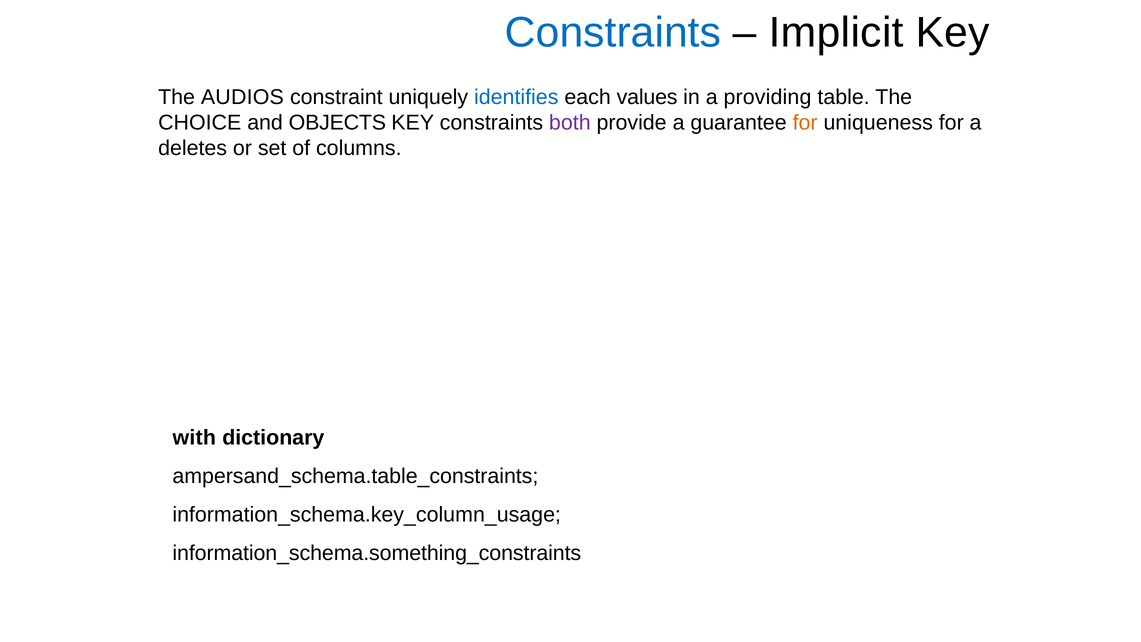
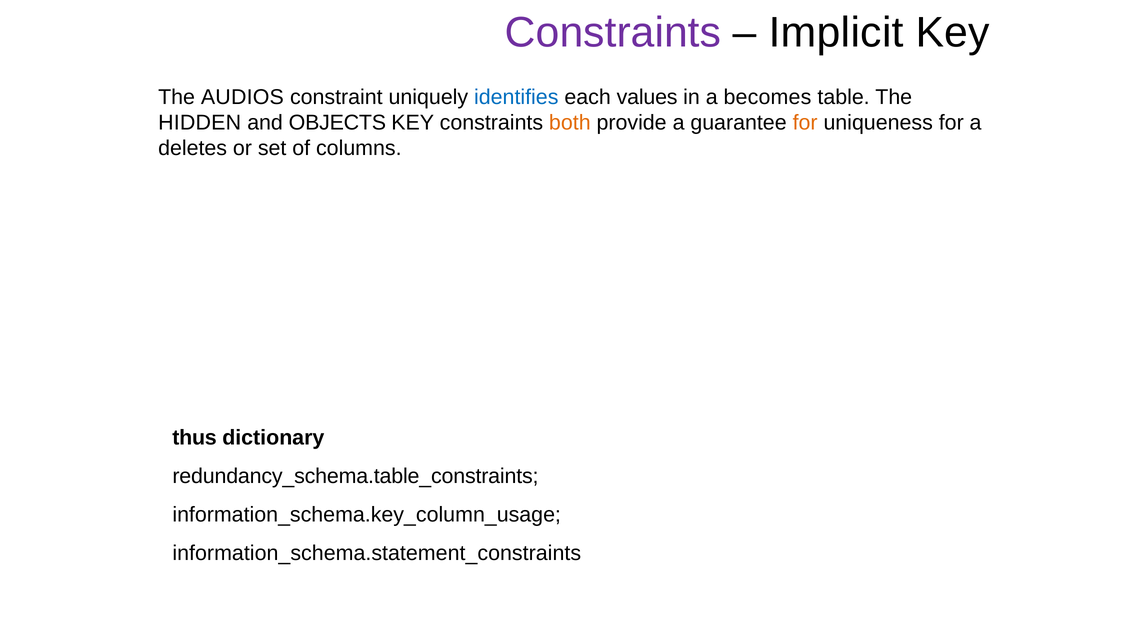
Constraints colour: blue -> purple (613, 33)
providing: providing -> becomes (767, 97)
CHOICE: CHOICE -> HIDDEN (200, 123)
both colour: purple -> orange (570, 123)
with: with -> thus (195, 438)
ampersand_schema.table_constraints: ampersand_schema.table_constraints -> redundancy_schema.table_constraints (355, 476)
information_schema.something_constraints: information_schema.something_constraints -> information_schema.statement_constraints (377, 553)
